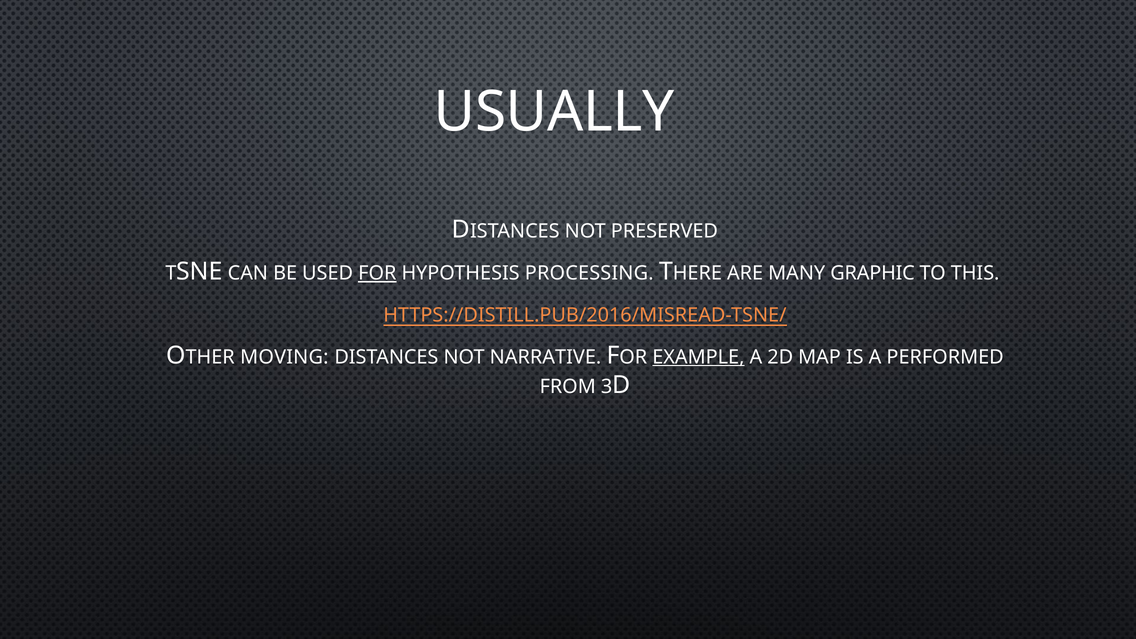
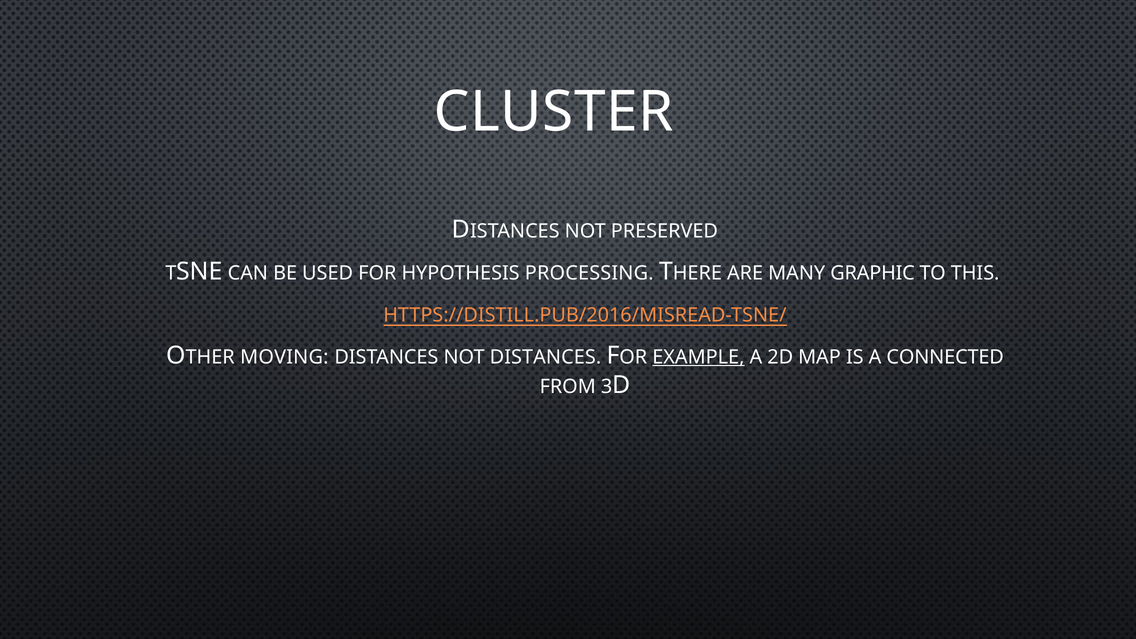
USUALLY: USUALLY -> CLUSTER (554, 112)
FOR underline: present -> none (377, 273)
NOT NARRATIVE: NARRATIVE -> DISTANCES (545, 357)
PERFORMED: PERFORMED -> CONNECTED (945, 357)
